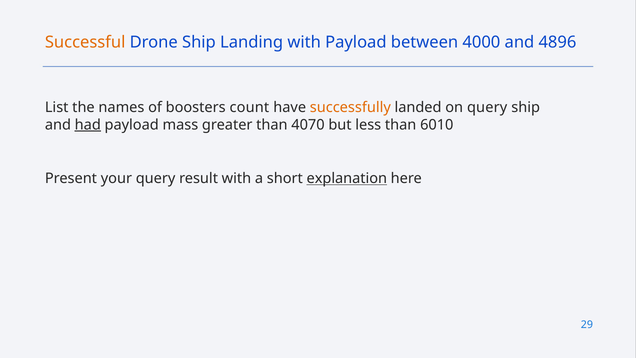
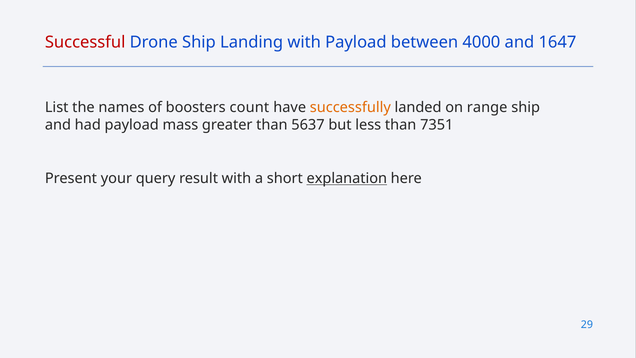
Successful colour: orange -> red (85, 42)
4896: 4896 -> 1647 (557, 42)
on query: query -> range (487, 107)
had underline: present -> none (88, 125)
4070: 4070 -> 5637 (308, 125)
6010: 6010 -> 7351 (437, 125)
